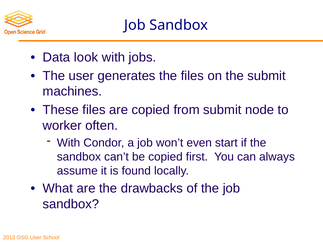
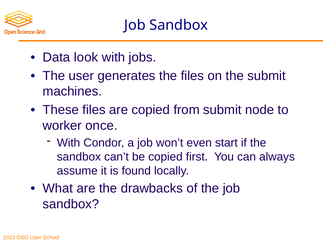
often: often -> once (102, 126)
